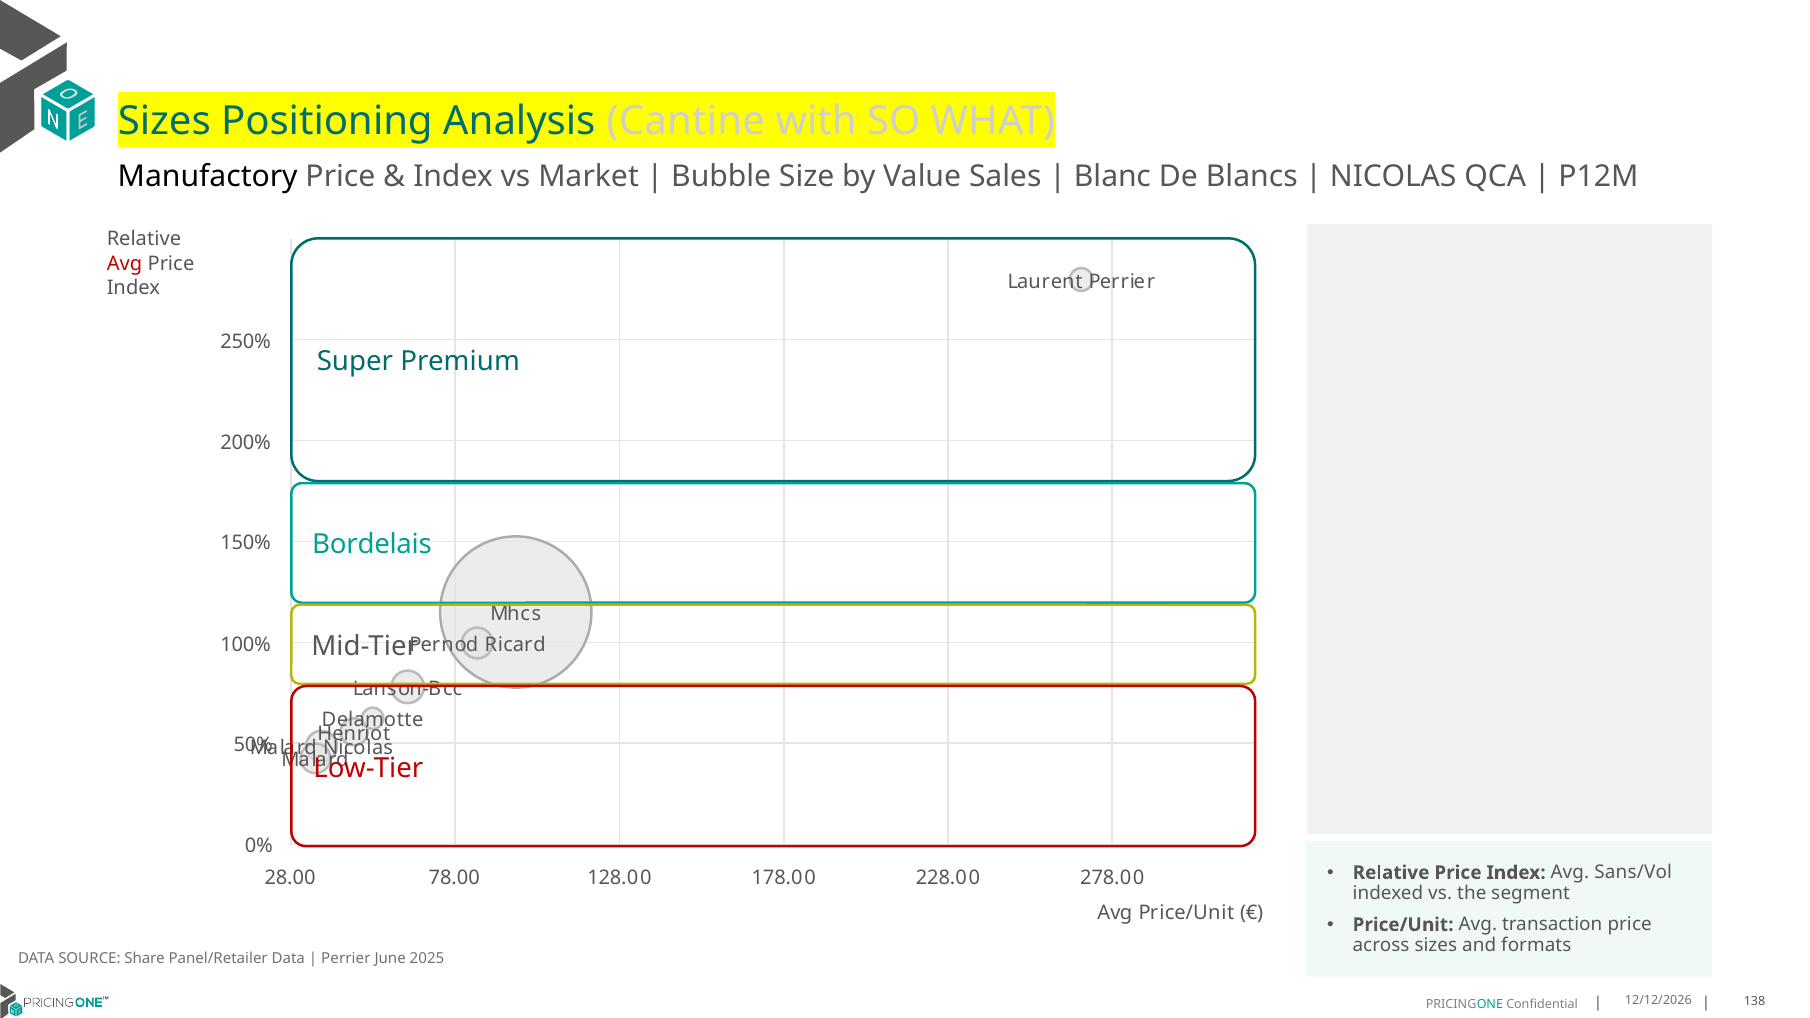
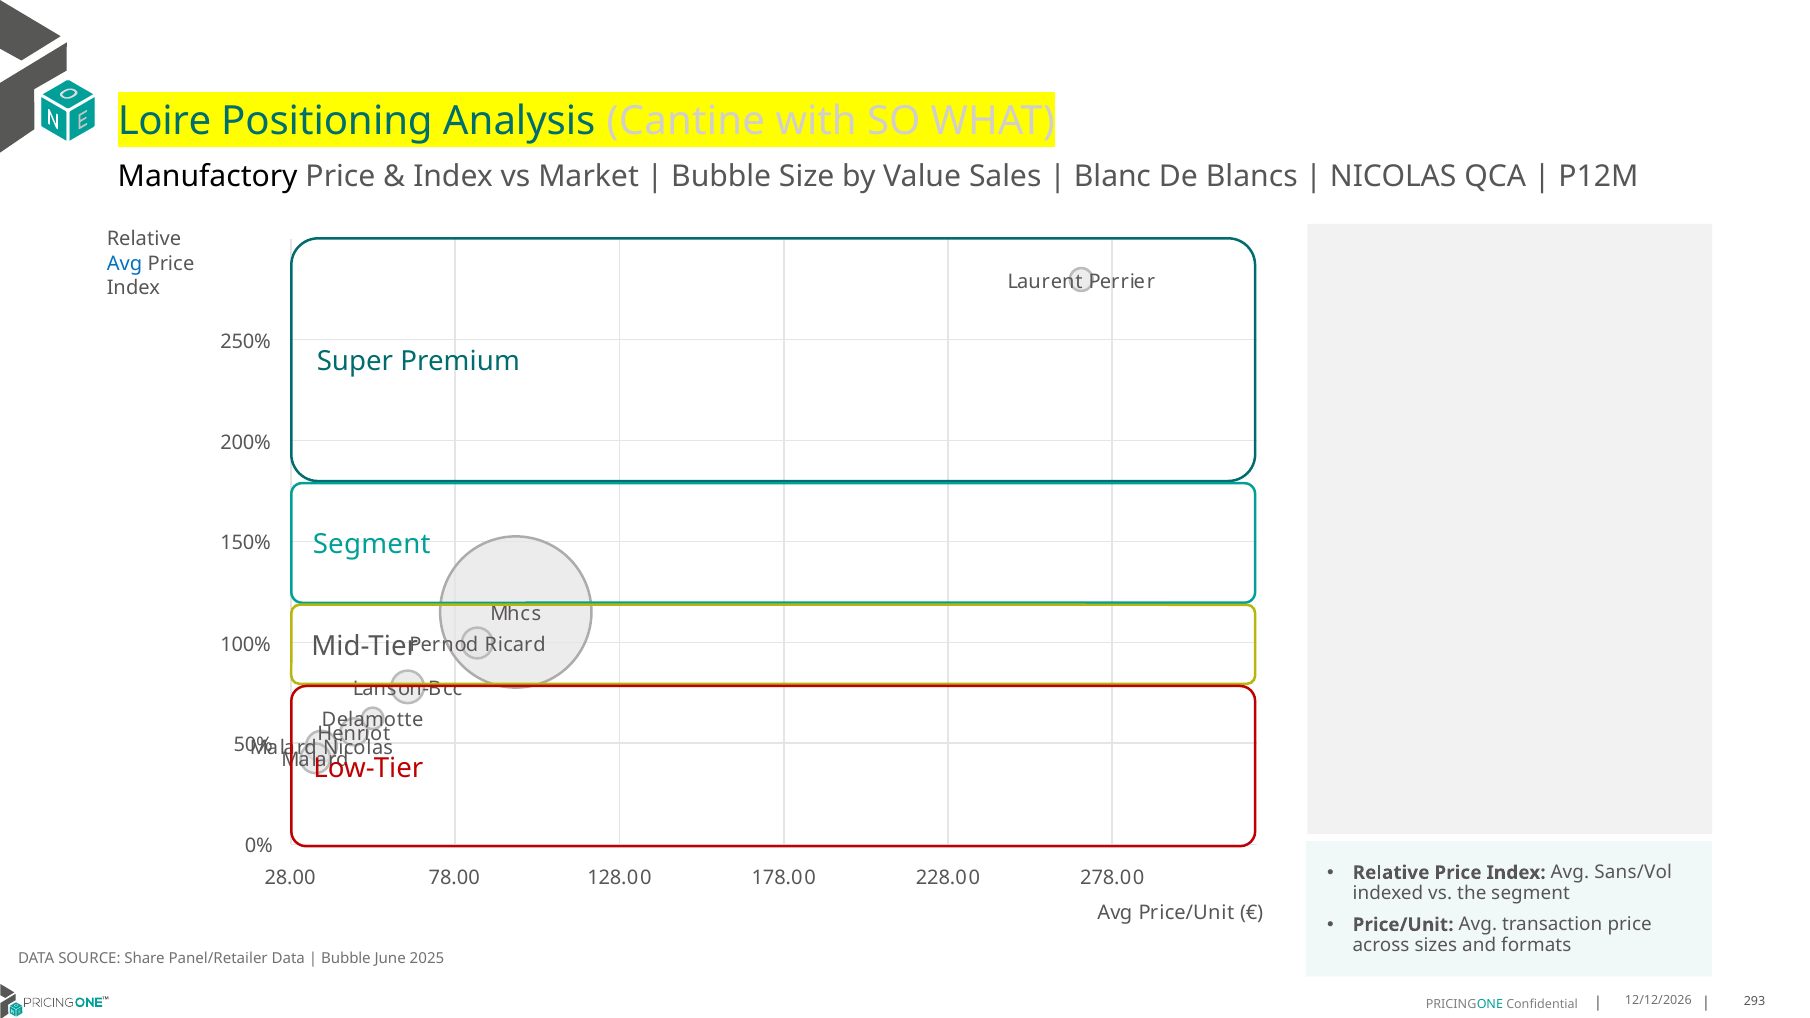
Sizes: Sizes -> Loire (165, 122)
Avg colour: red -> blue (124, 263)
Bordelais: Bordelais -> Segment (372, 545)
Perrier: Perrier -> Bubble (346, 959)
138: 138 -> 293 (1755, 1001)
